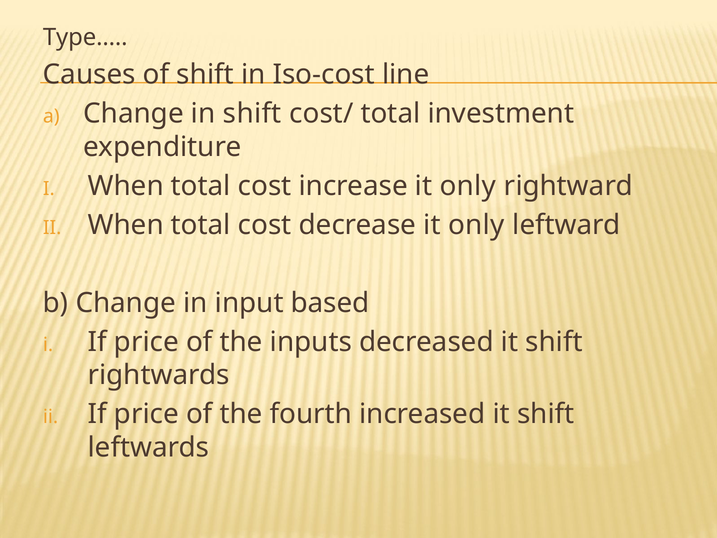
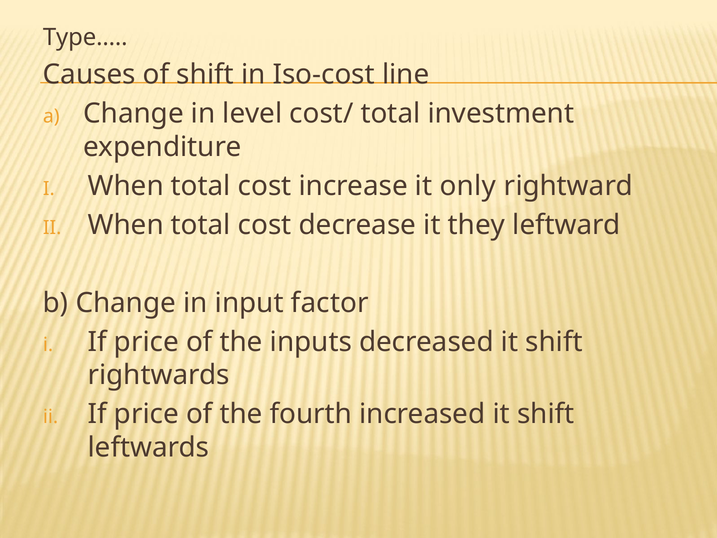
in shift: shift -> level (252, 113)
decrease it only: only -> they (476, 225)
based: based -> factor (330, 303)
